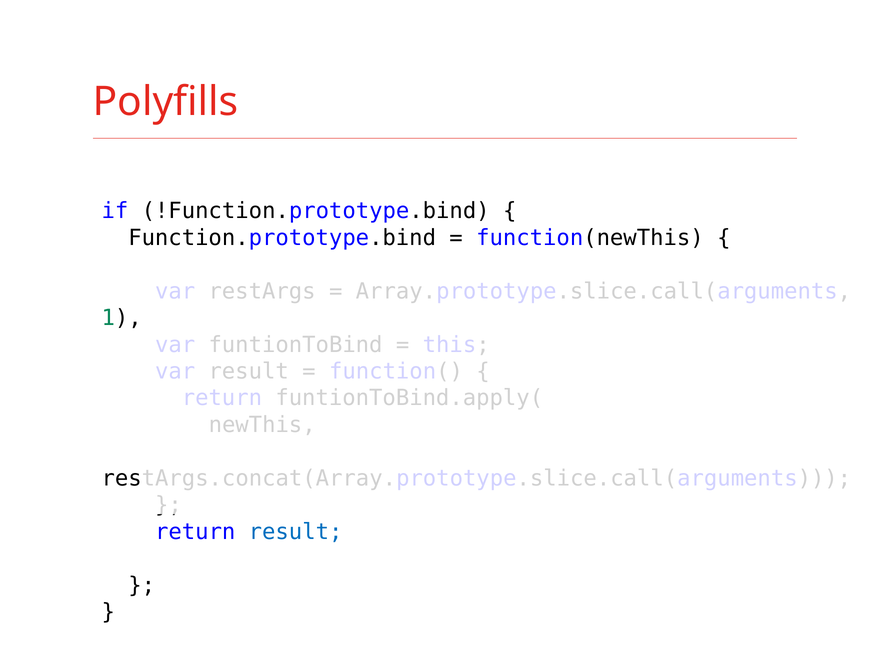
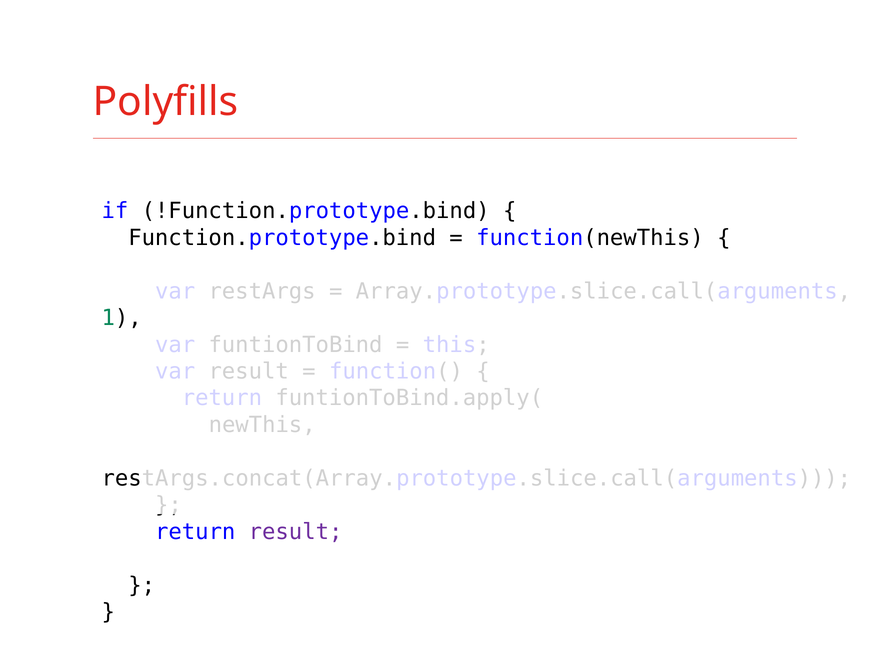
result colour: blue -> purple (296, 531)
